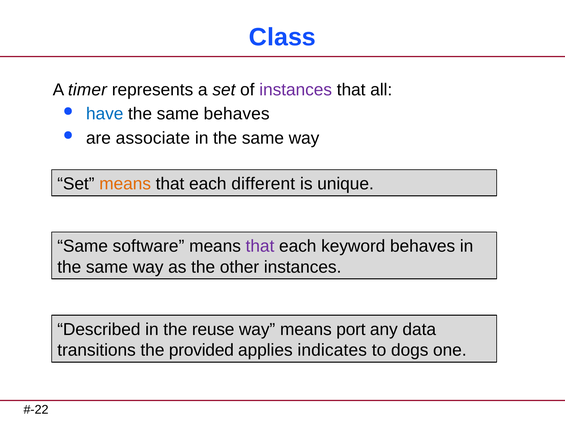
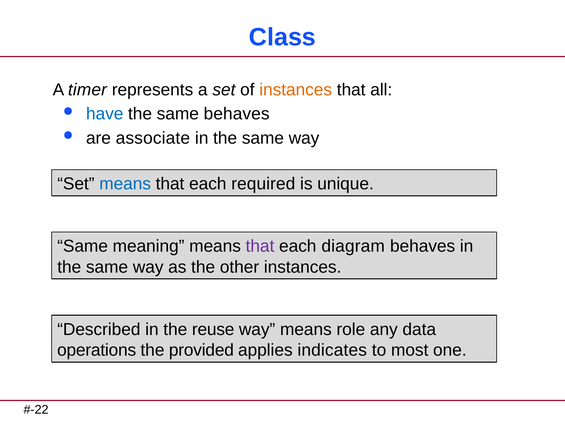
instances colour: purple -> orange (296, 90)
means colour: orange -> blue (125, 184)
different: different -> required (263, 184)
software: software -> meaning (149, 246)
keyword: keyword -> diagram (353, 246)
port: port -> role (351, 329)
transitions: transitions -> operations (97, 350)
dogs: dogs -> most (410, 350)
